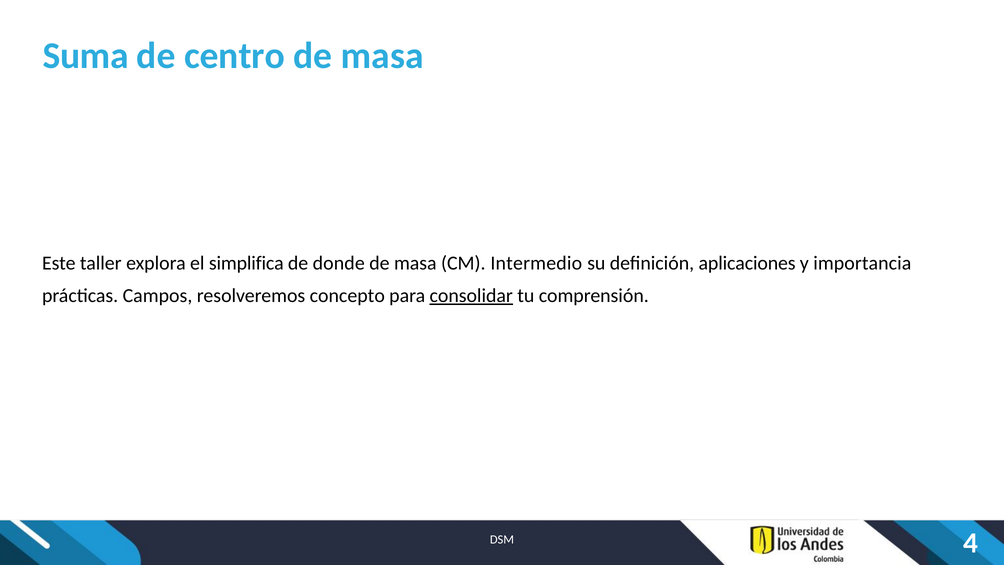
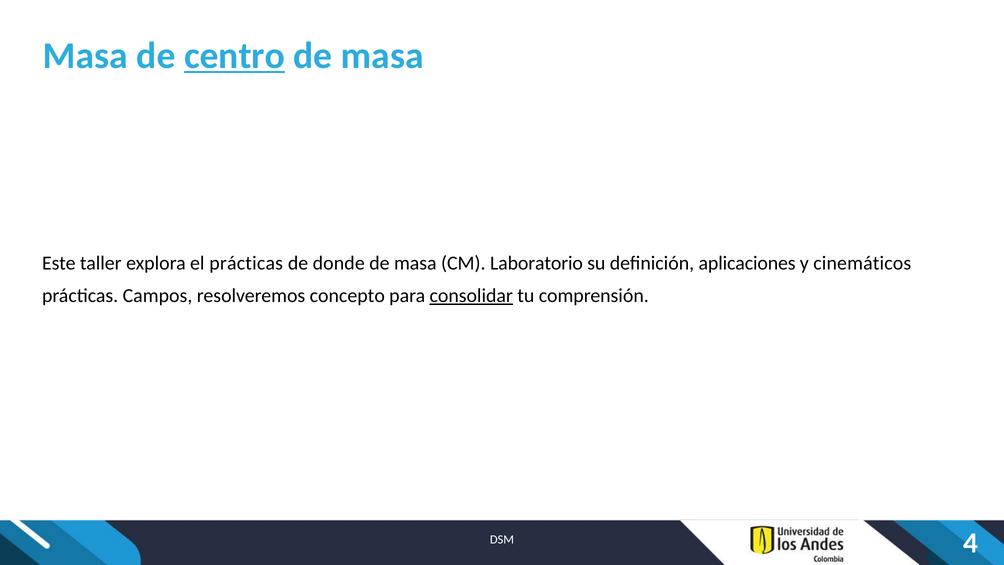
Suma: Suma -> Masa (85, 56)
centro underline: none -> present (234, 56)
el simplifica: simplifica -> prácticas (246, 263)
Intermedio: Intermedio -> Laboratorio (536, 263)
importancia: importancia -> cinemáticos (862, 263)
